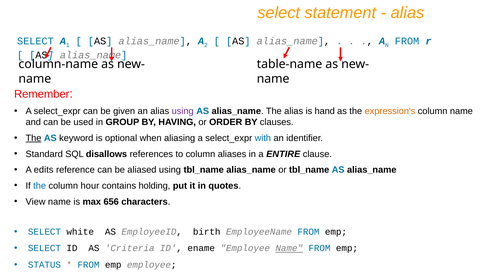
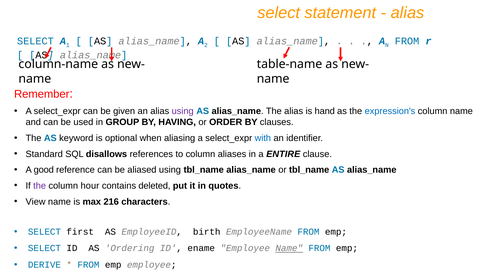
expression's colour: orange -> blue (390, 111)
The underline: present -> none (34, 138)
edits: edits -> good (44, 170)
the colour: blue -> purple (40, 186)
holding: holding -> deleted (154, 186)
656: 656 -> 216 (111, 202)
white: white -> first (80, 232)
Criteria: Criteria -> Ordering (130, 248)
STATUS: STATUS -> DERIVE (44, 265)
